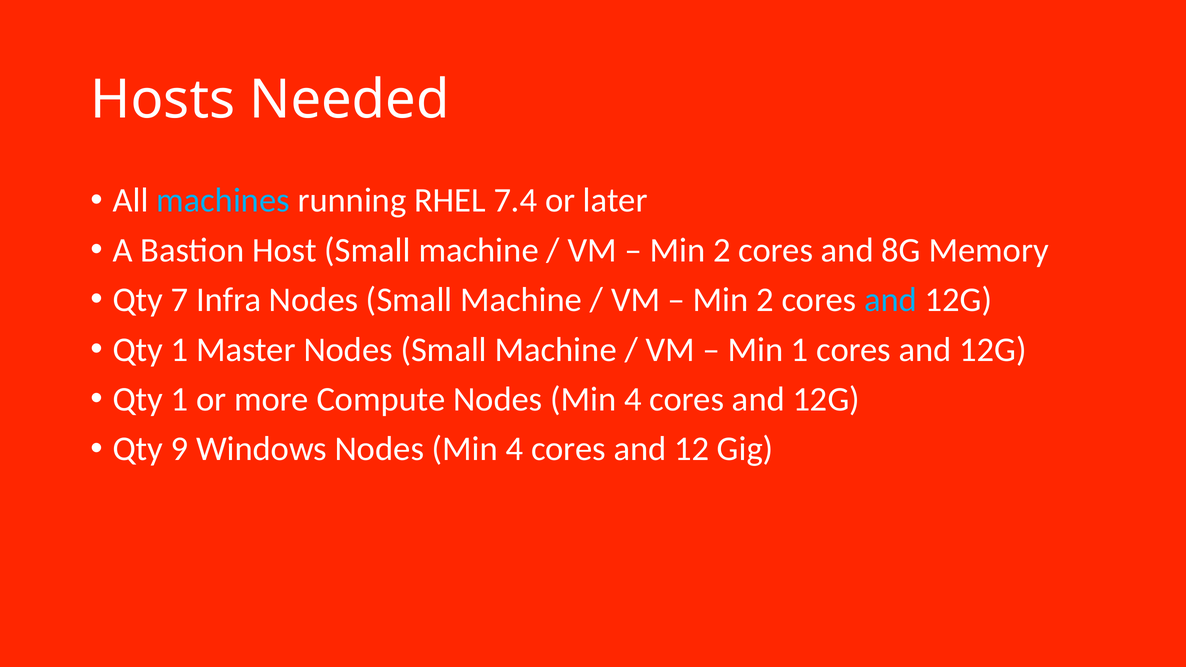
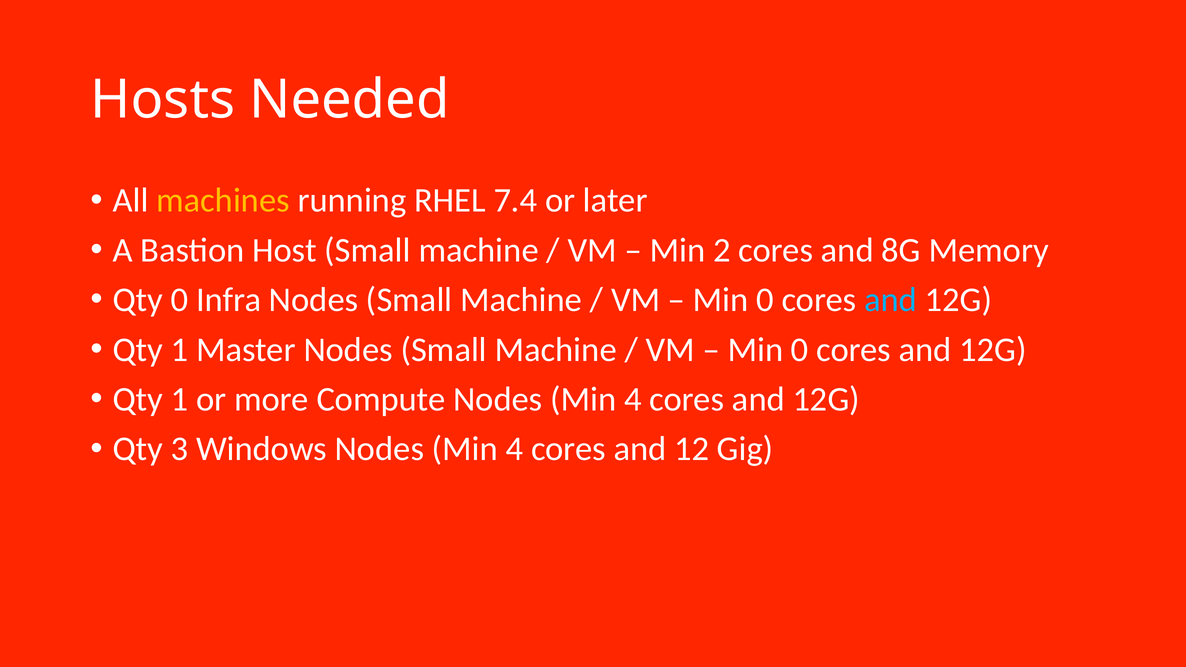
machines colour: light blue -> yellow (223, 201)
Qty 7: 7 -> 0 (179, 300)
2: 2 -> 0 (765, 300)
1: 1 -> 0 (800, 350)
9: 9 -> 3 (179, 449)
